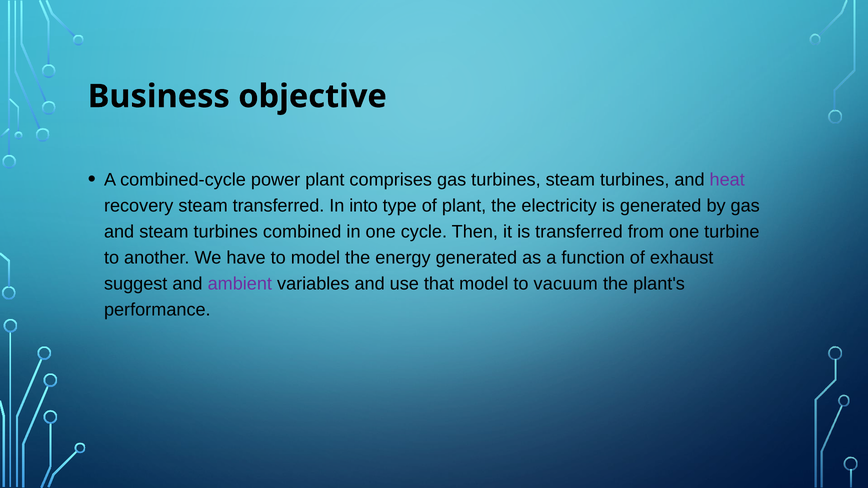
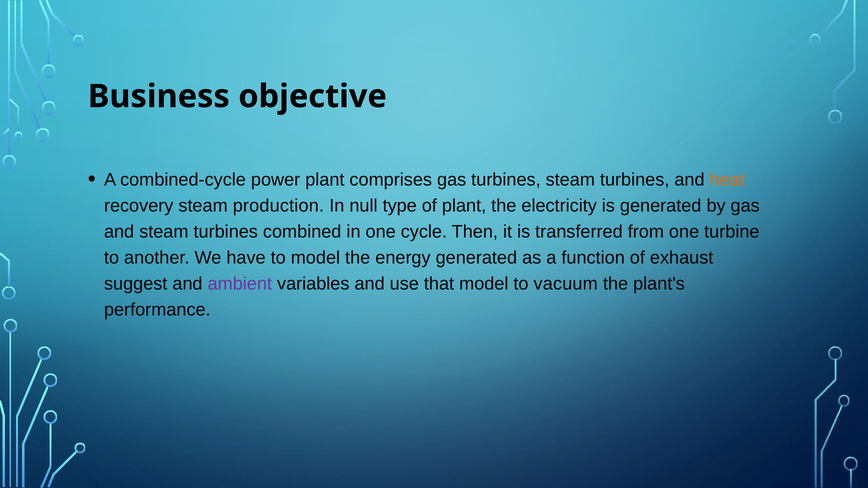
heat colour: purple -> orange (727, 180)
steam transferred: transferred -> production (278, 206)
into: into -> null (363, 206)
